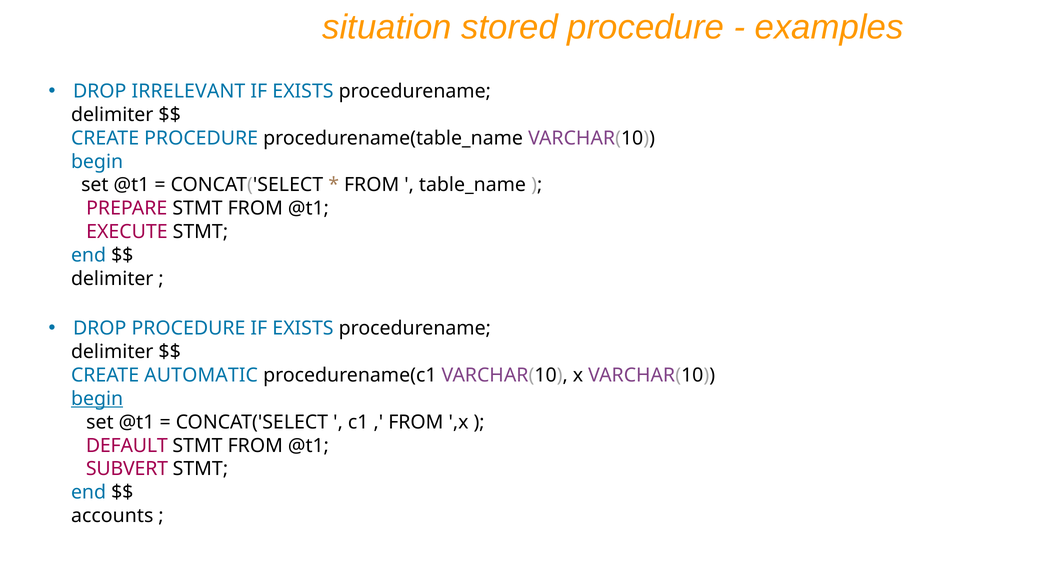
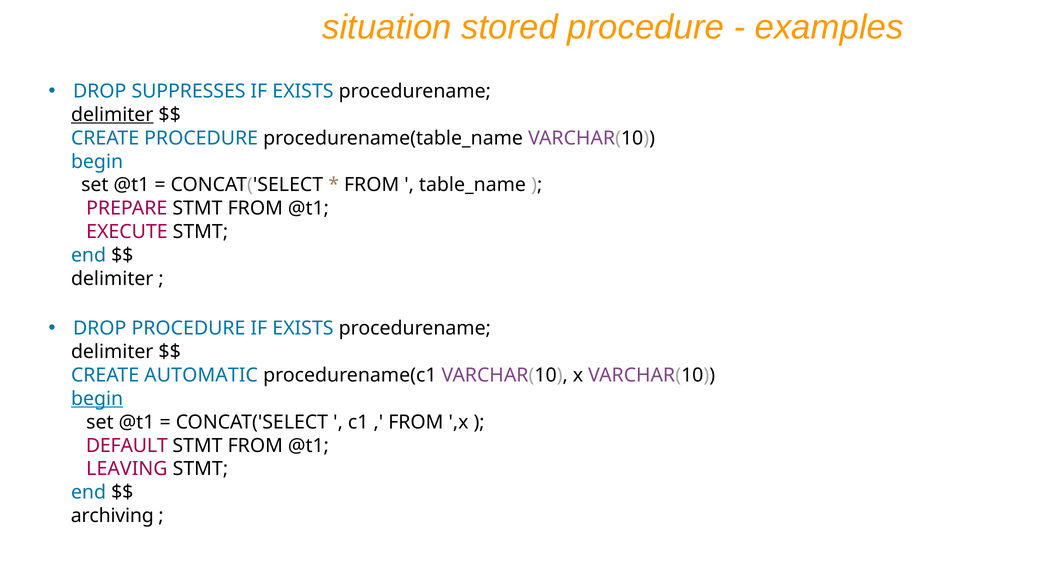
IRRELEVANT: IRRELEVANT -> SUPPRESSES (189, 91)
delimiter underline: none -> present (112, 115)
SUBVERT: SUBVERT -> LEAVING (127, 469)
accounts: accounts -> archiving (112, 516)
